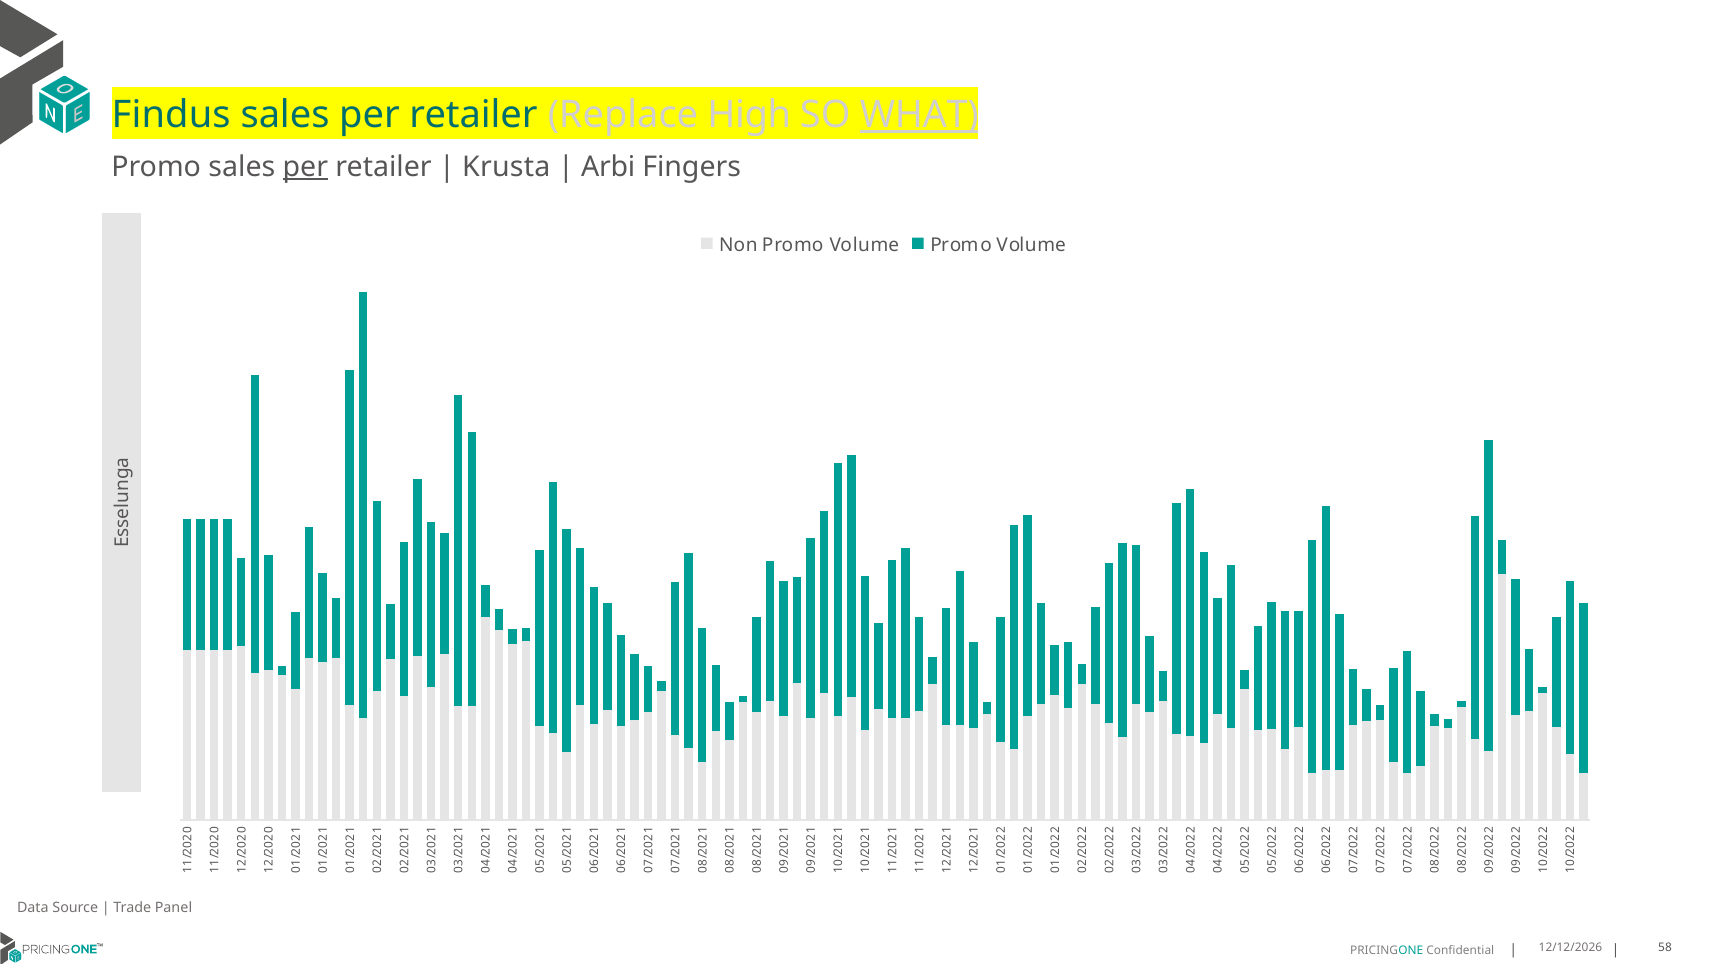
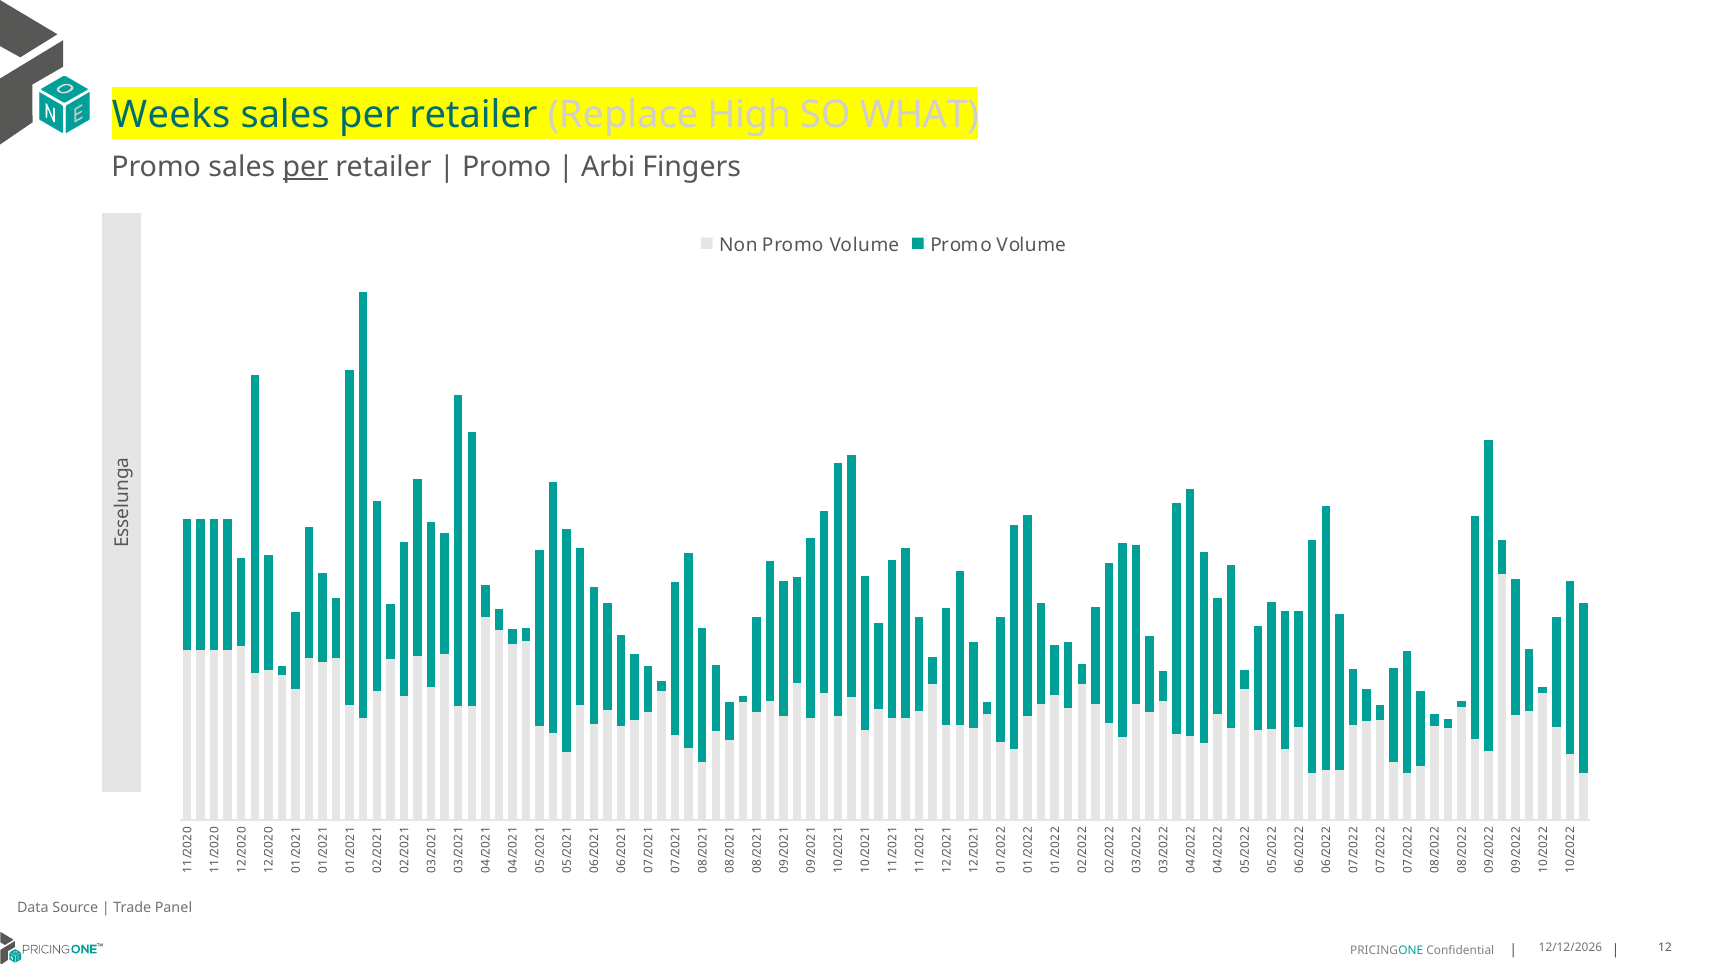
Findus: Findus -> Weeks (171, 115)
WHAT underline: present -> none (919, 115)
Krusta: Krusta -> Promo (507, 167)
58: 58 -> 12 (1665, 948)
